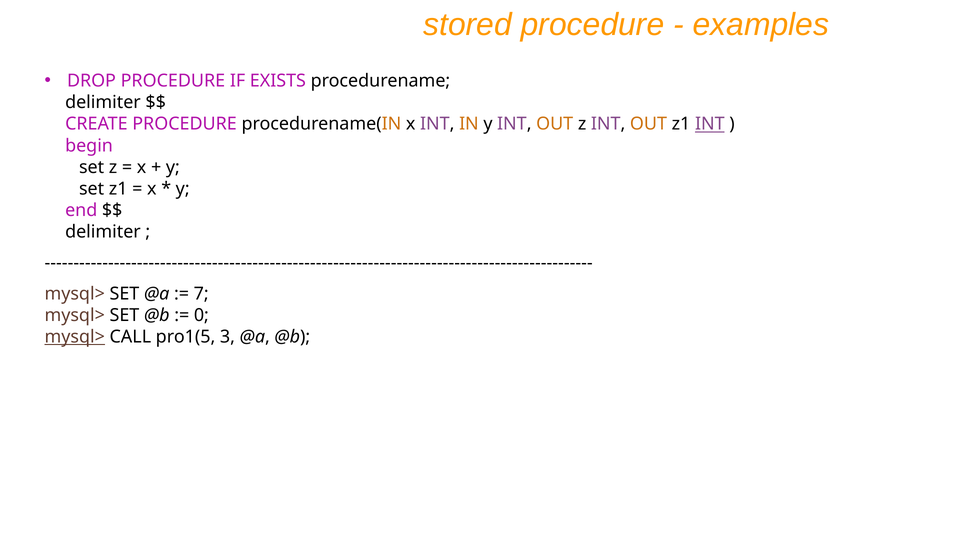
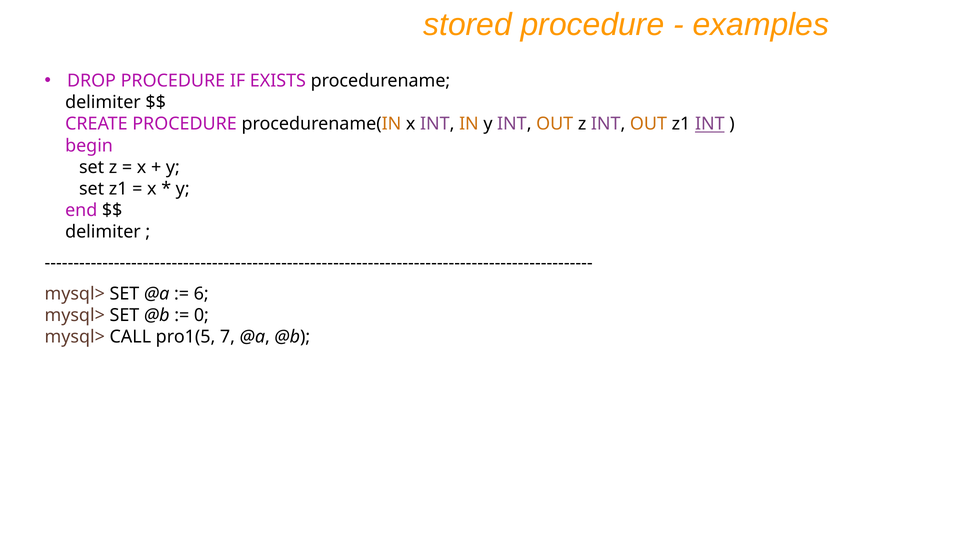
7: 7 -> 6 (201, 294)
mysql> underline: present -> none (75, 337)
3: 3 -> 7 (228, 337)
